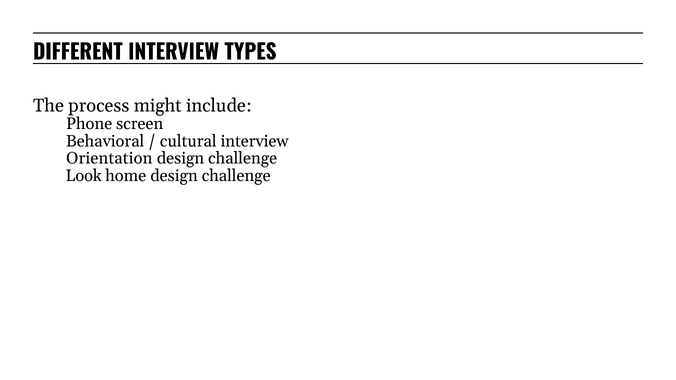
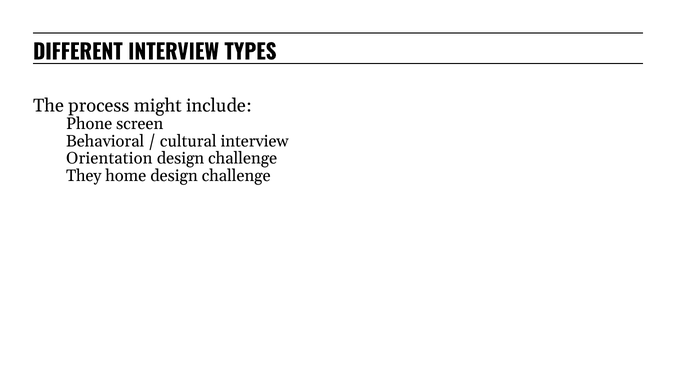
Look: Look -> They (84, 175)
